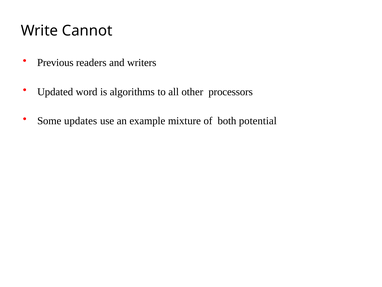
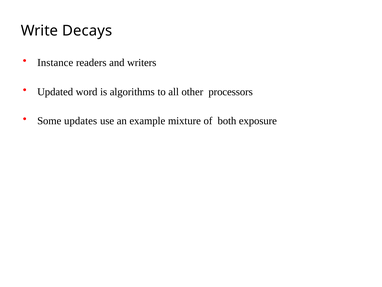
Cannot: Cannot -> Decays (87, 31)
Previous: Previous -> Instance (55, 63)
potential: potential -> exposure (258, 121)
